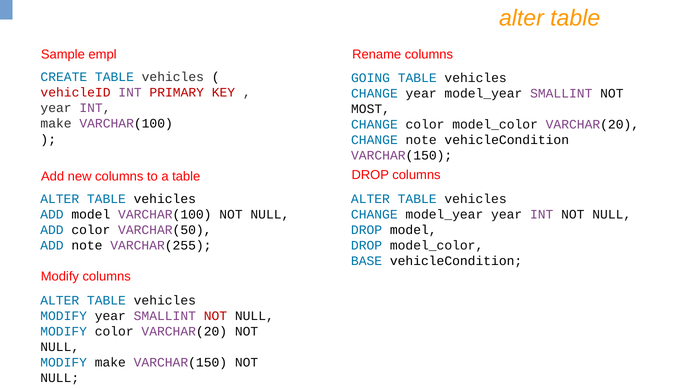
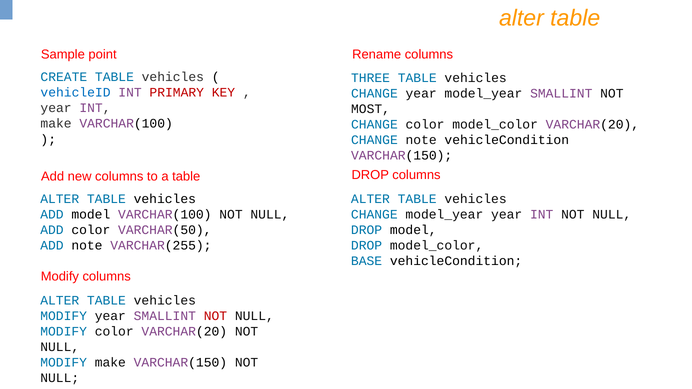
empl: empl -> point (103, 55)
GOING: GOING -> THREE (371, 78)
vehicleID colour: red -> blue (76, 93)
